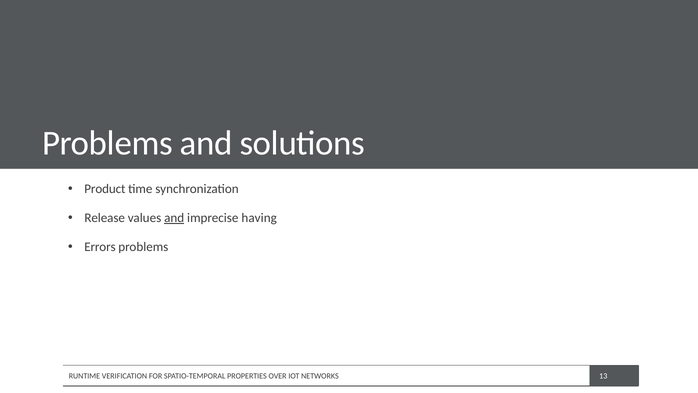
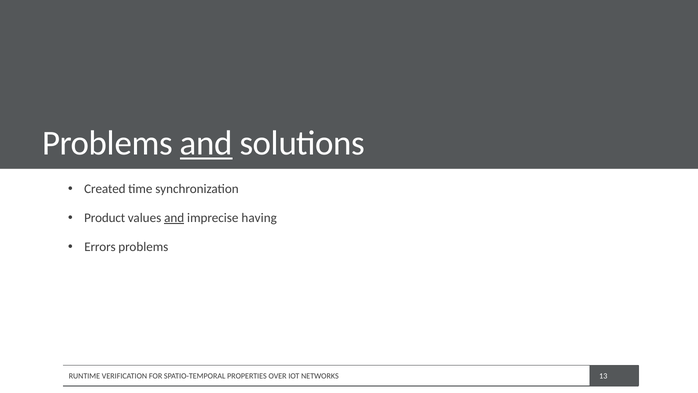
and underline: none -> present (206, 143)
Product: Product -> Created (105, 189)
Release: Release -> Product (105, 218)
